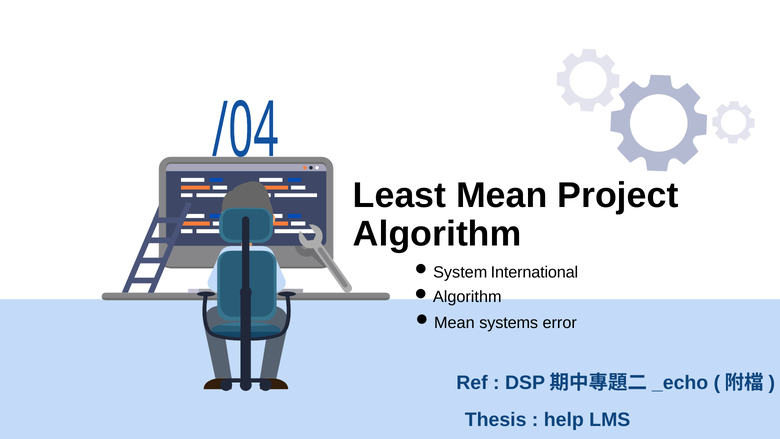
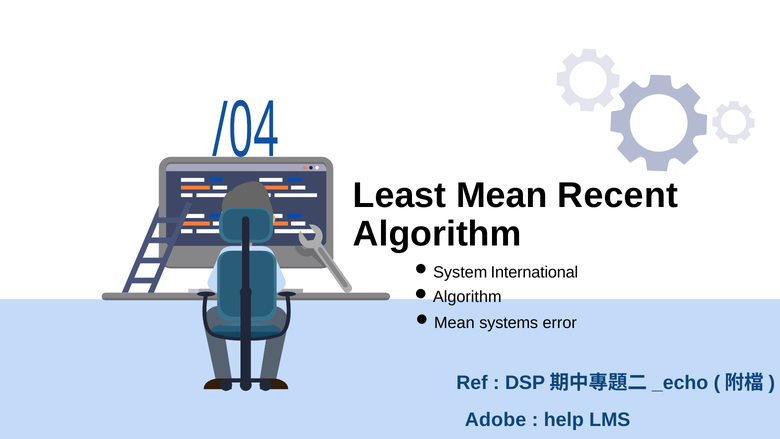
Project: Project -> Recent (618, 195)
Thesis: Thesis -> Adobe (496, 420)
